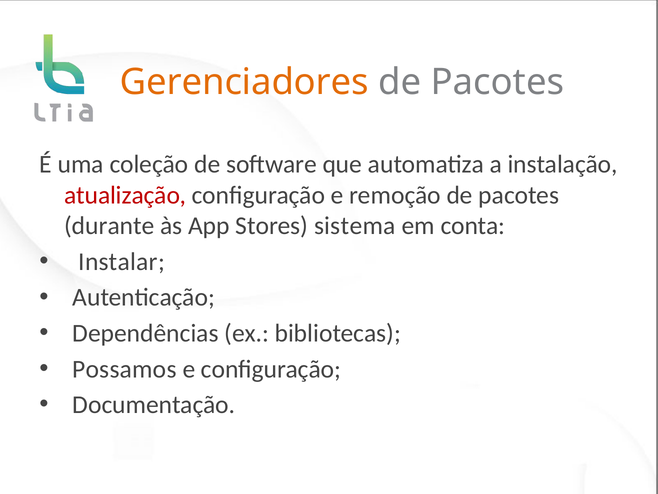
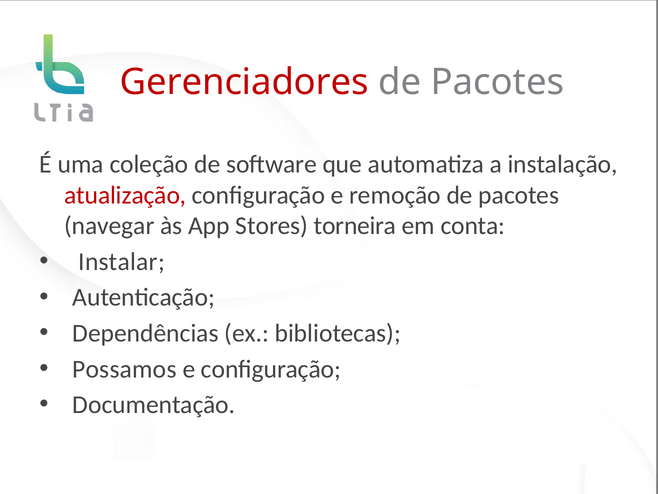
Gerenciadores colour: orange -> red (244, 82)
durante: durante -> navegar (109, 226)
sistema: sistema -> torneira (355, 226)
